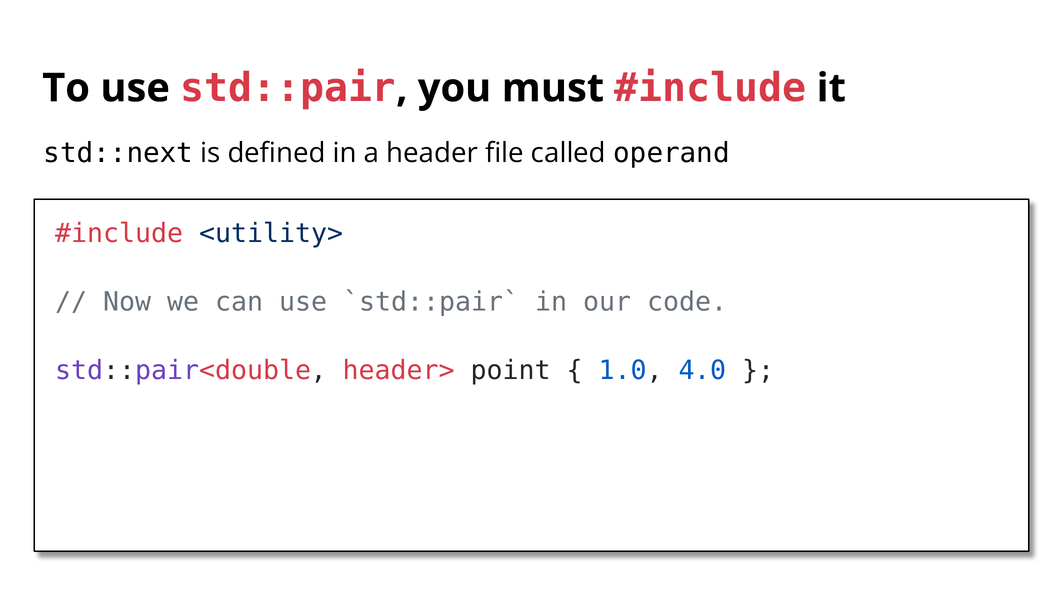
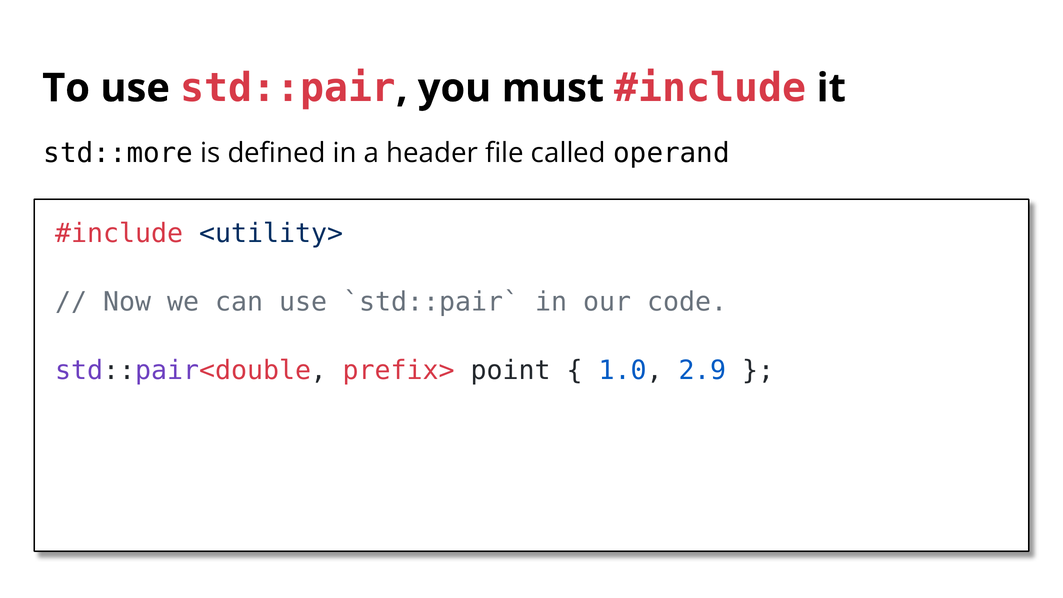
std::next: std::next -> std::more (118, 153)
header>: header> -> prefix> (399, 370)
4.0: 4.0 -> 2.9 (702, 370)
